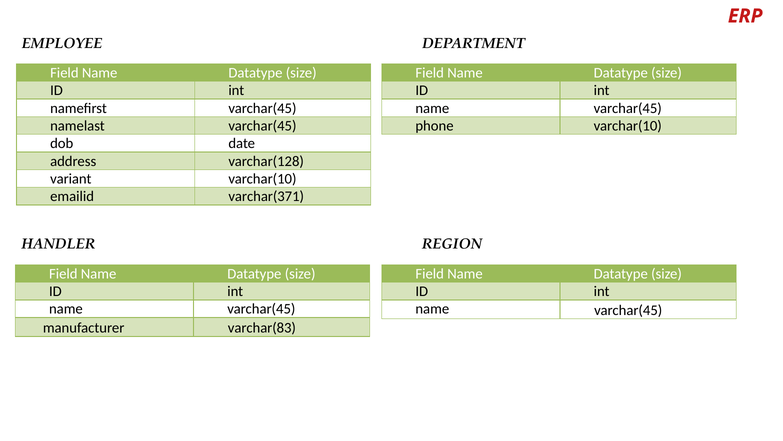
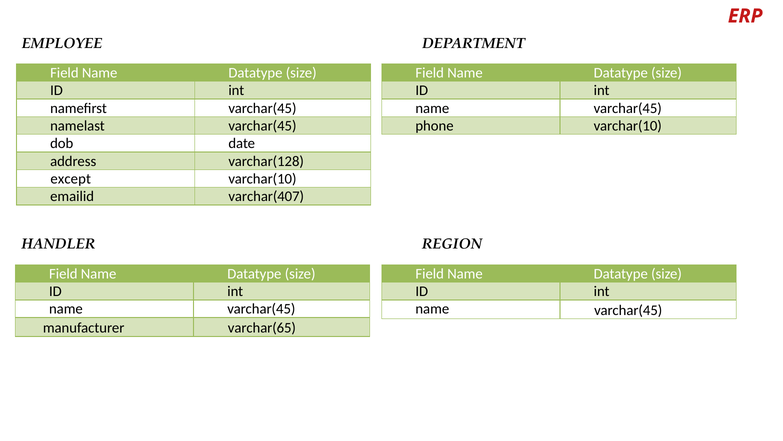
variant: variant -> except (71, 179)
varchar(371: varchar(371 -> varchar(407 (266, 196)
varchar(83: varchar(83 -> varchar(65 (262, 328)
